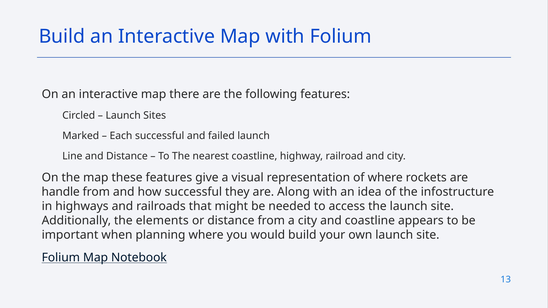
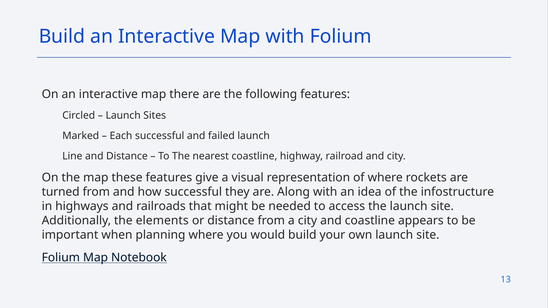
handle: handle -> turned (61, 192)
